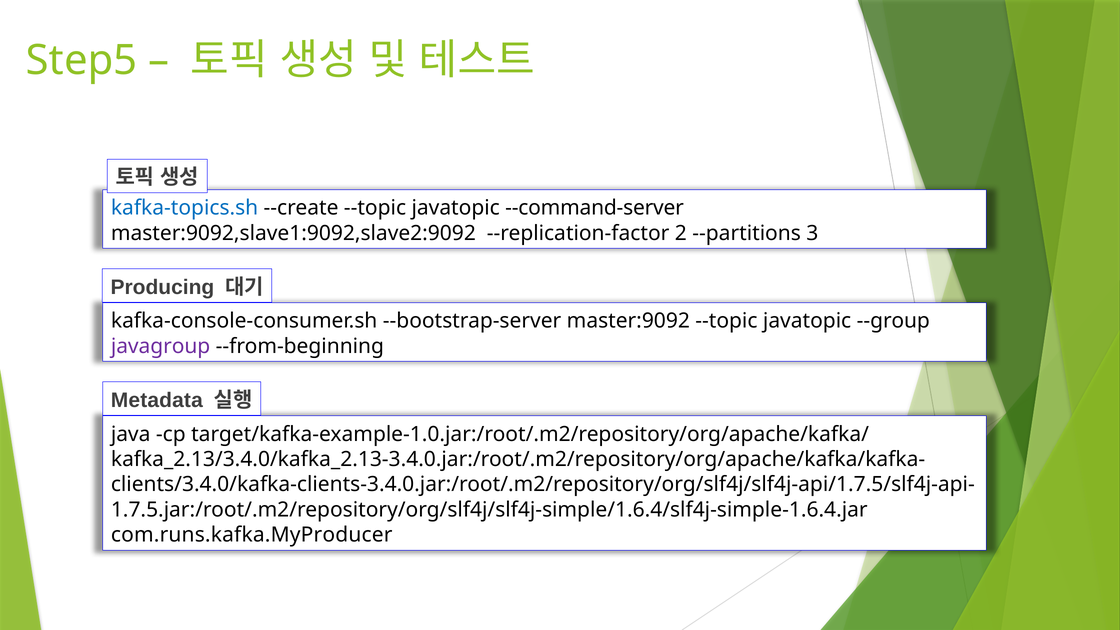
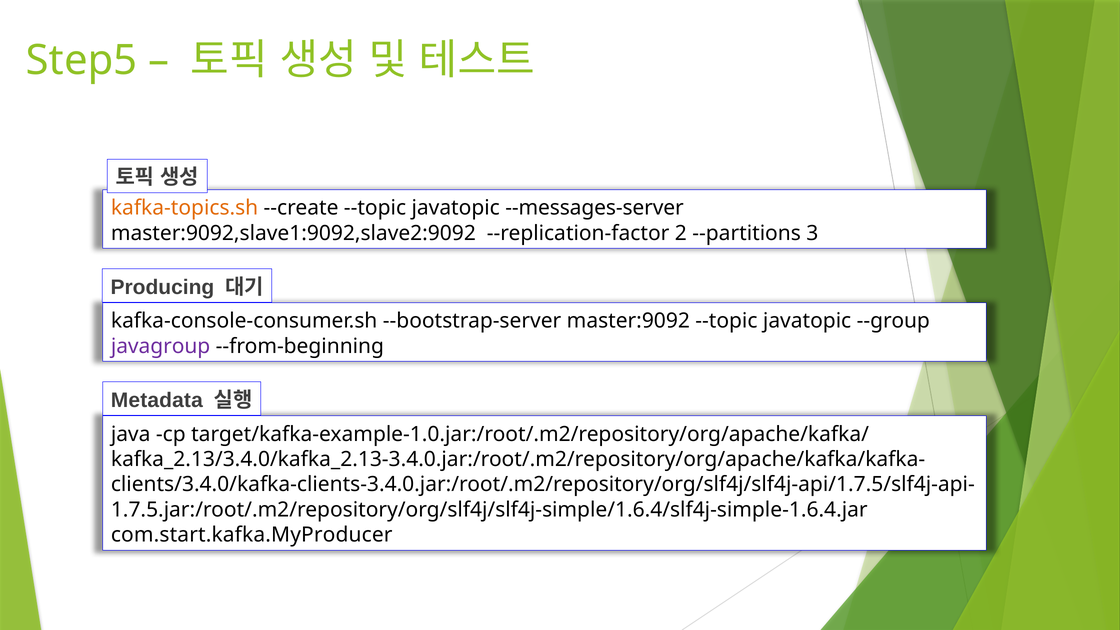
kafka-topics.sh colour: blue -> orange (185, 208)
--command-server: --command-server -> --messages-server (595, 208)
com.runs.kafka.MyProducer: com.runs.kafka.MyProducer -> com.start.kafka.MyProducer (252, 535)
